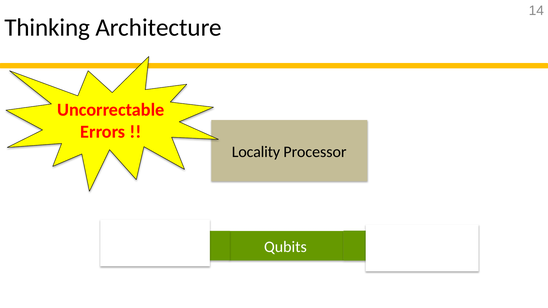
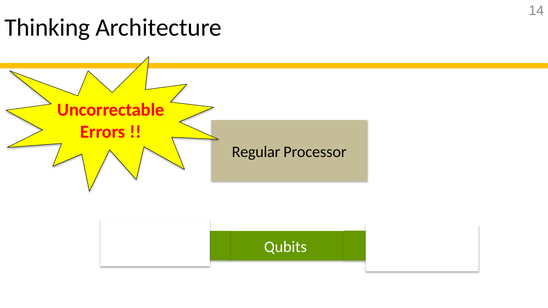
Locality: Locality -> Regular (256, 152)
